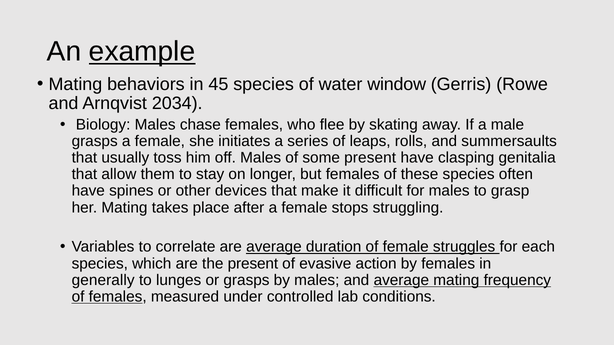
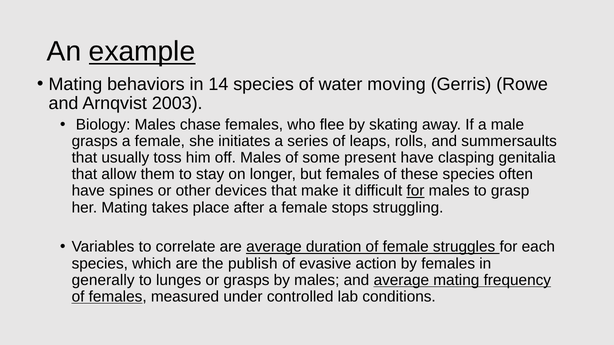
45: 45 -> 14 (218, 84)
window: window -> moving (397, 84)
2034: 2034 -> 2003 (177, 104)
for underline: none -> present (416, 191)
the present: present -> publish (253, 264)
